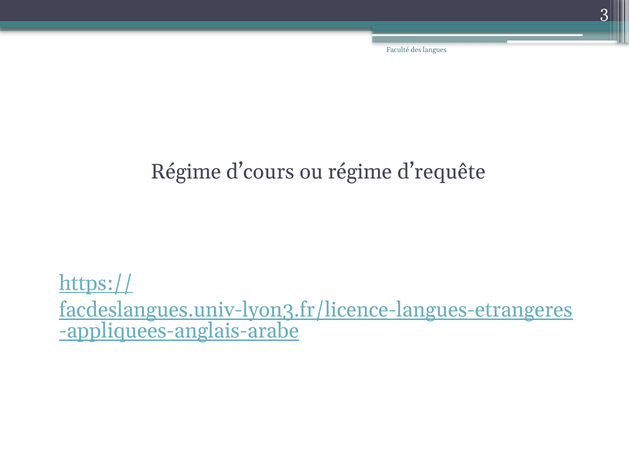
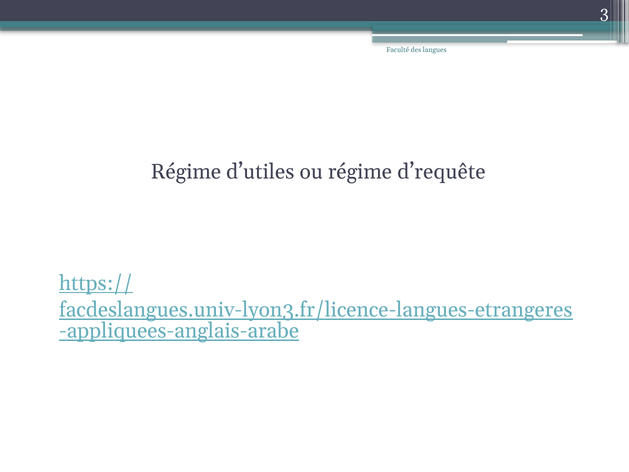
d’cours: d’cours -> d’utiles (260, 172)
